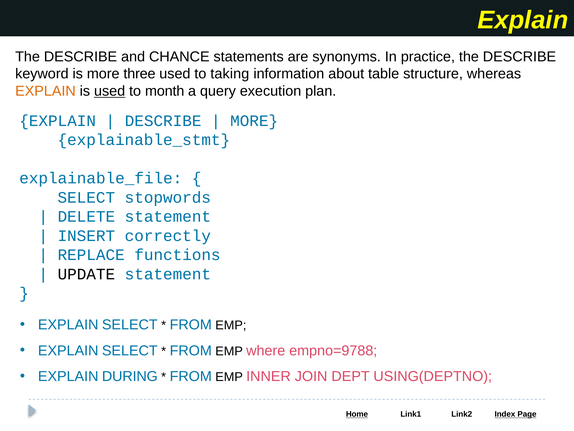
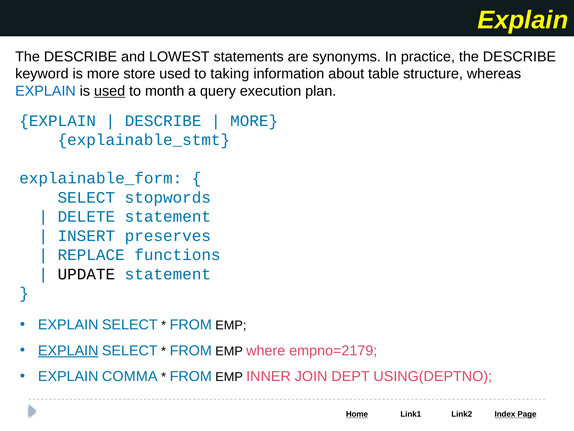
CHANCE: CHANCE -> LOWEST (179, 57)
three: three -> store (139, 74)
EXPLAIN colour: orange -> blue (45, 91)
explainable_file: explainable_file -> explainable_form (101, 178)
correctly: correctly -> preserves (168, 235)
EXPLAIN underline: none -> present (68, 350)
empno=9788: empno=9788 -> empno=2179 (333, 350)
DURING: DURING -> COMMA (130, 376)
